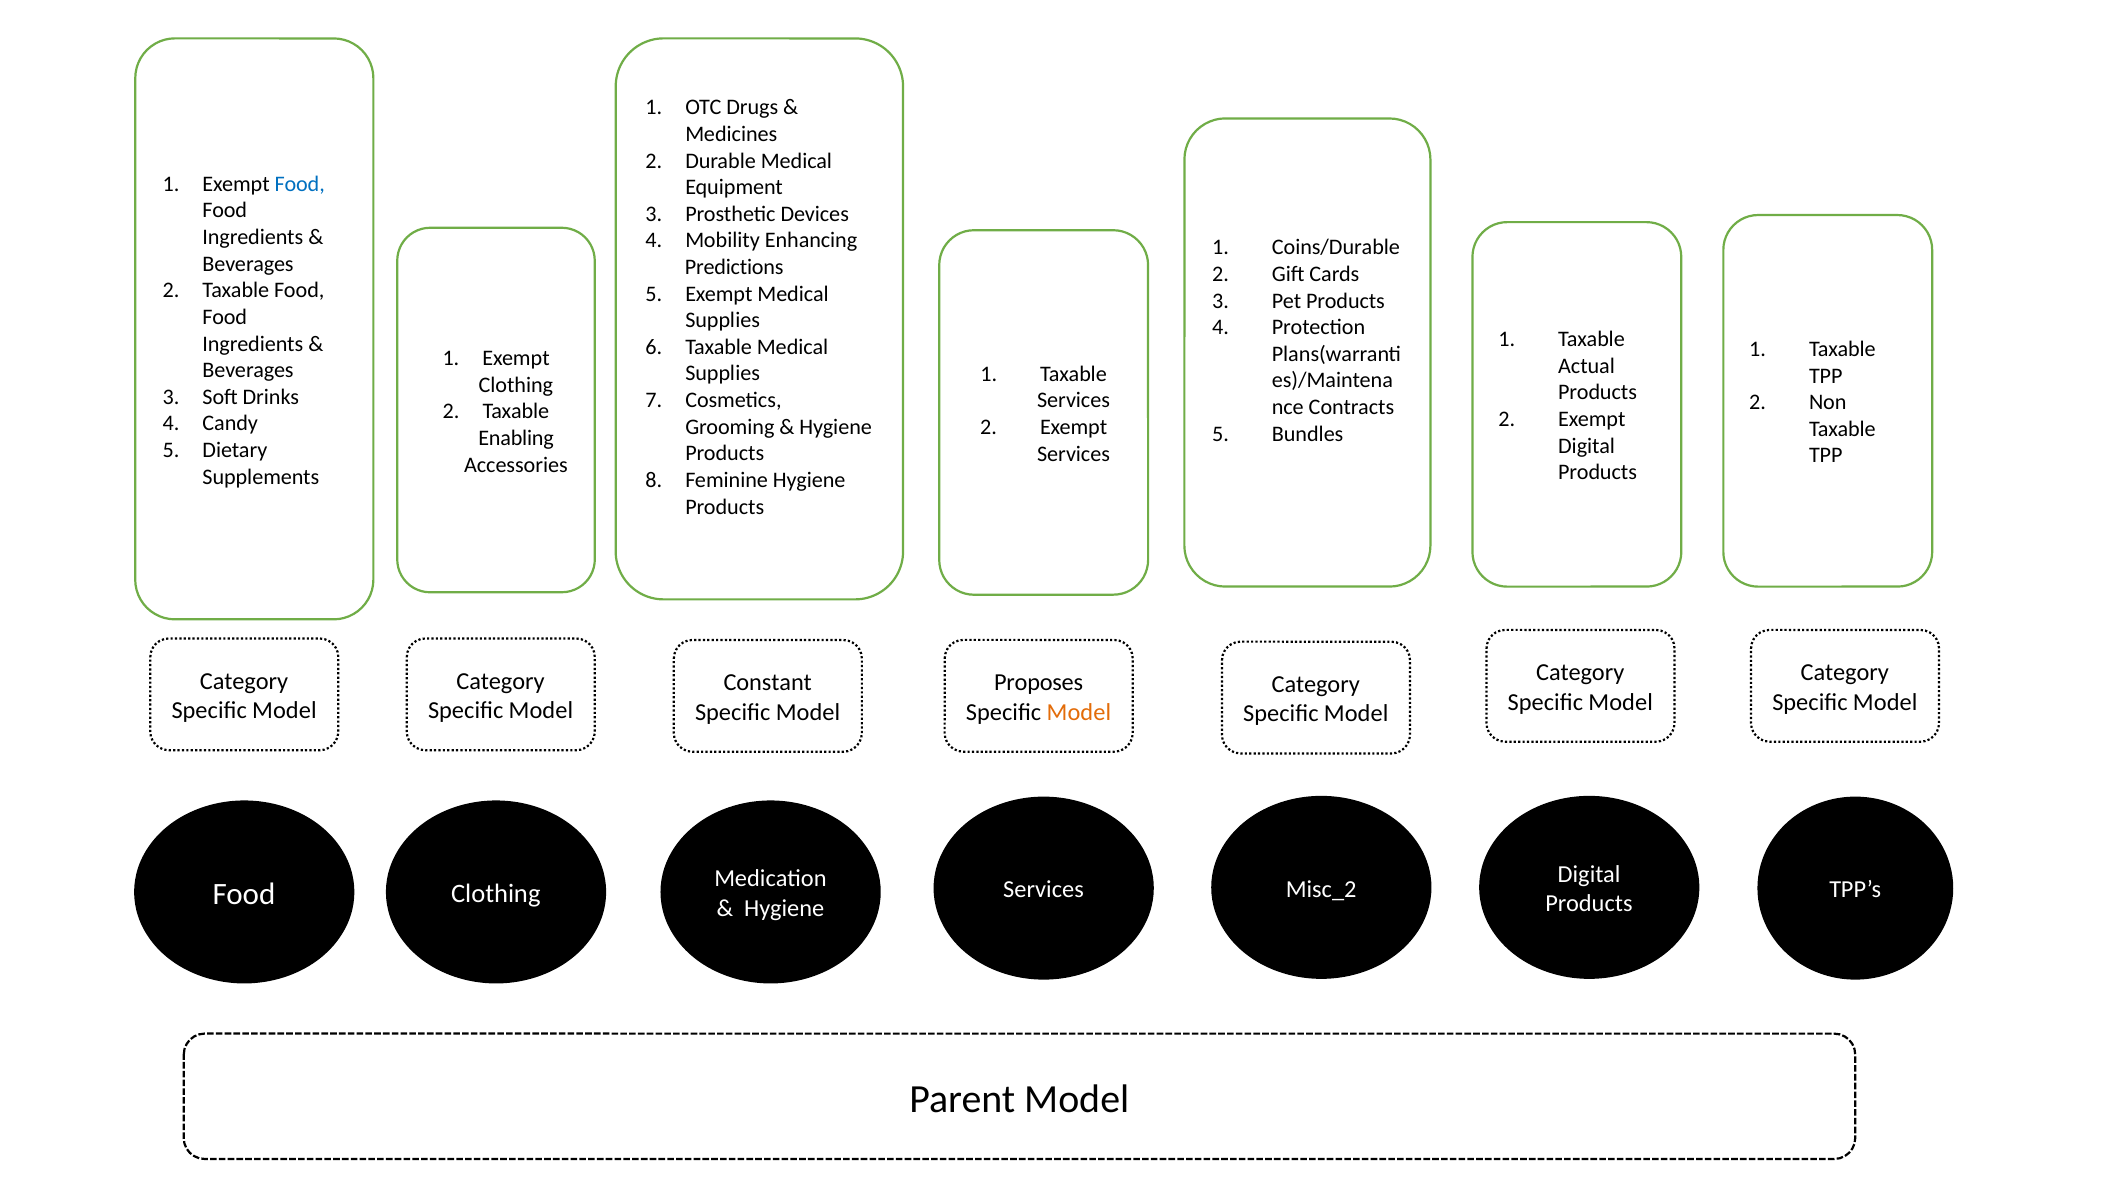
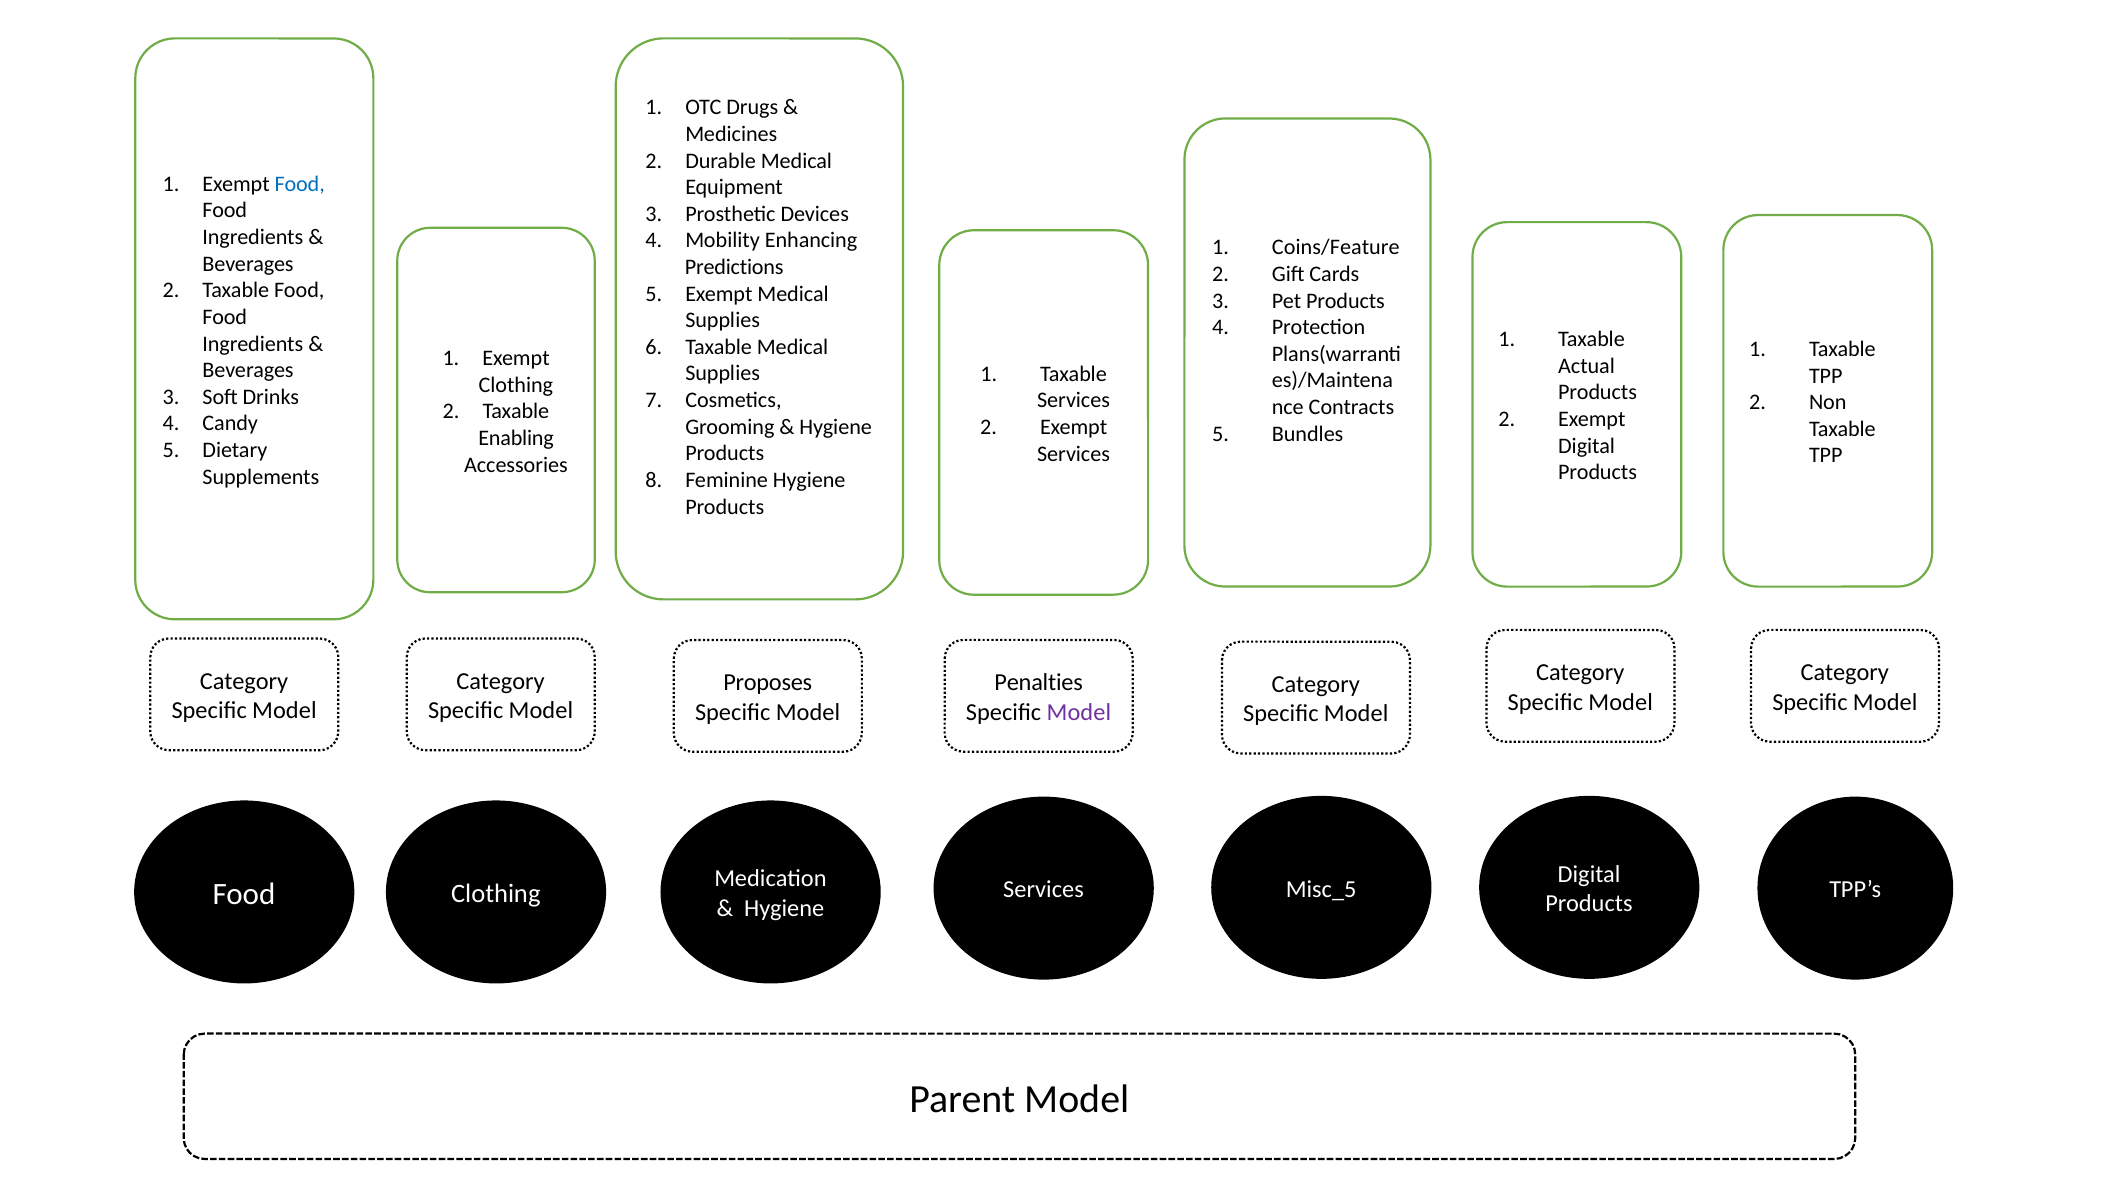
Coins/Durable: Coins/Durable -> Coins/Feature (1336, 248)
Constant: Constant -> Proposes (768, 683)
Proposes: Proposes -> Penalties (1039, 683)
Model colour: orange -> purple (1079, 712)
Misc_2: Misc_2 -> Misc_5 (1321, 889)
